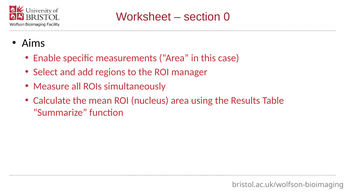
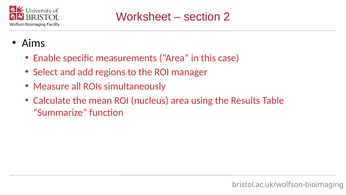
0: 0 -> 2 (227, 17)
